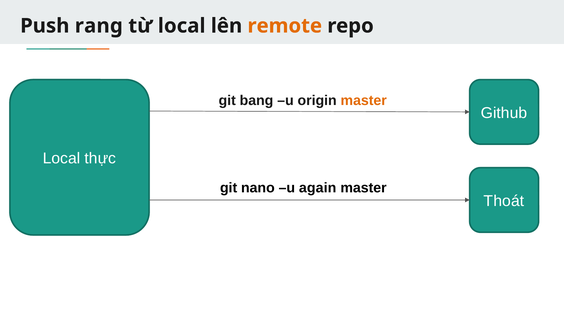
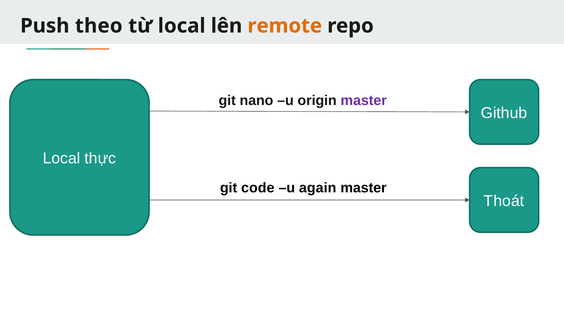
rang: rang -> theo (99, 26)
bang: bang -> nano (256, 101)
master colour: orange -> purple (364, 101)
nano: nano -> code (258, 188)
